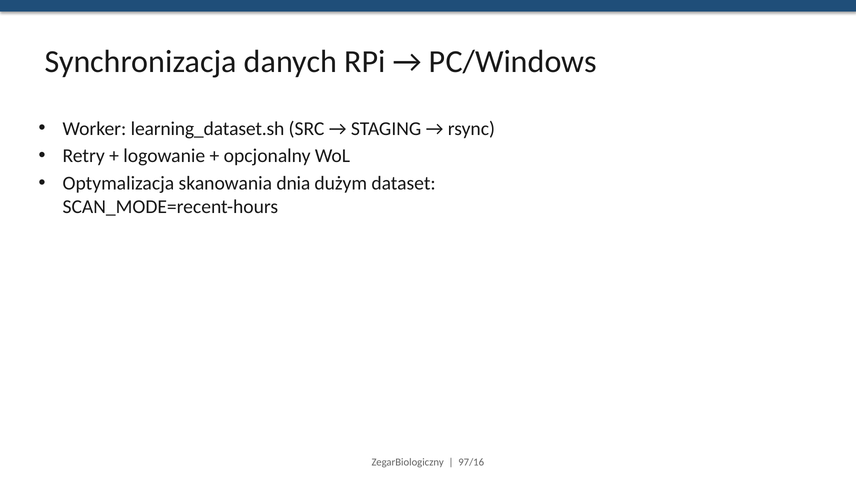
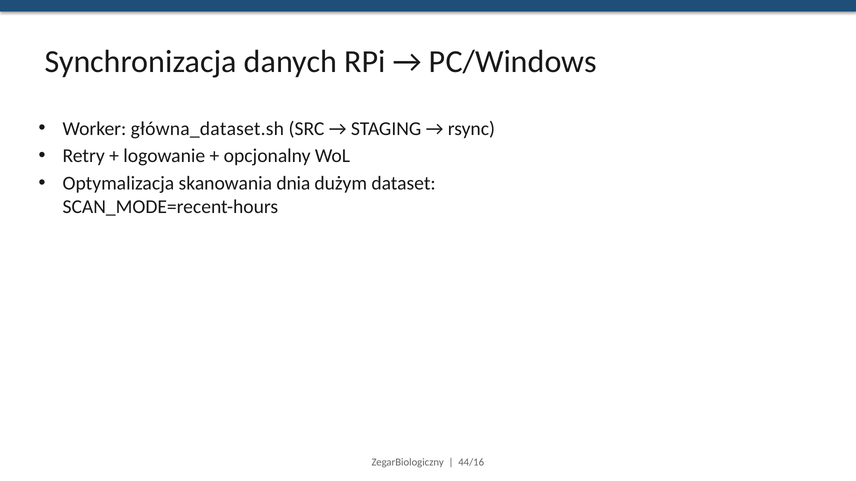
learning_dataset.sh: learning_dataset.sh -> główna_dataset.sh (207, 129)
97/16: 97/16 -> 44/16 (471, 463)
